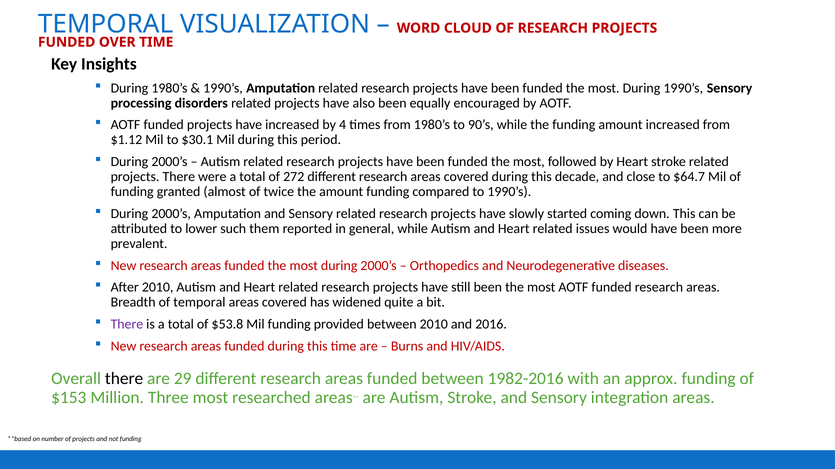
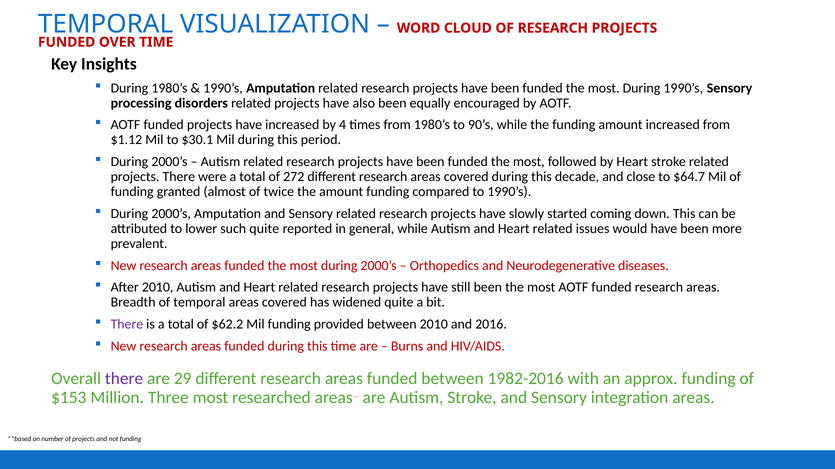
such them: them -> quite (264, 229)
$53.8: $53.8 -> $62.2 (227, 325)
there colour: black -> purple (124, 379)
